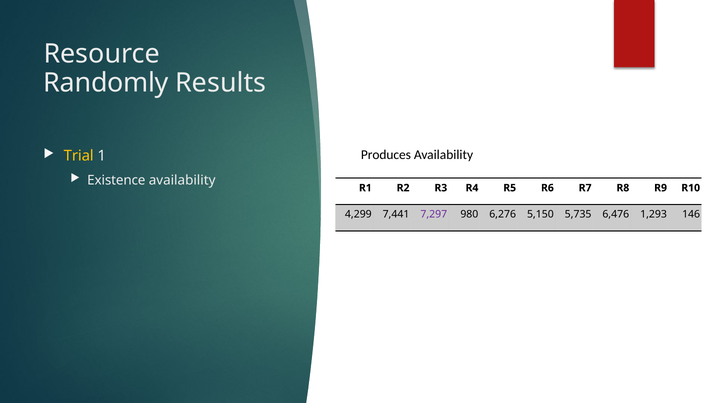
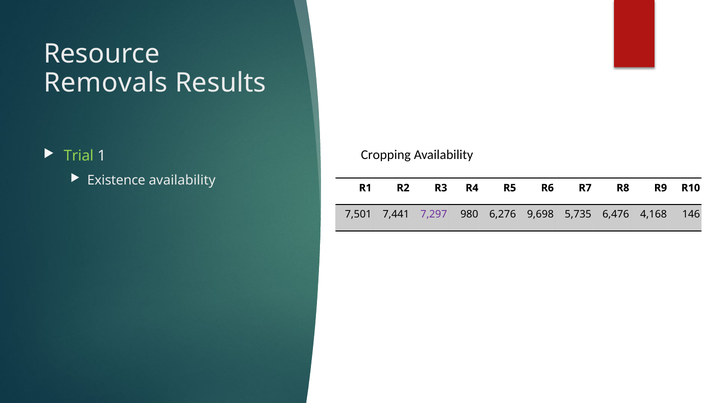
Randomly: Randomly -> Removals (106, 83)
Produces: Produces -> Cropping (386, 155)
Trial colour: yellow -> light green (79, 156)
4,299: 4,299 -> 7,501 (358, 215)
5,150: 5,150 -> 9,698 (540, 215)
1,293: 1,293 -> 4,168 (654, 215)
